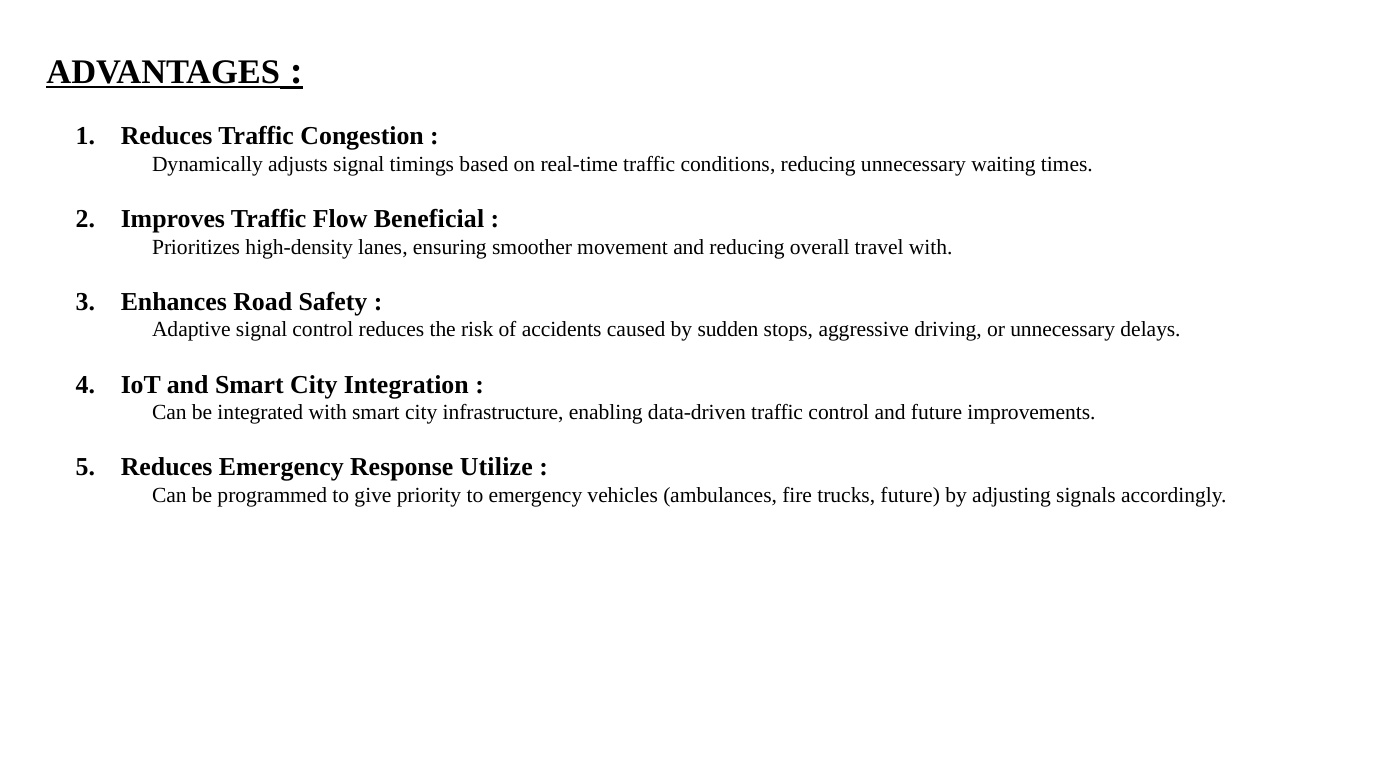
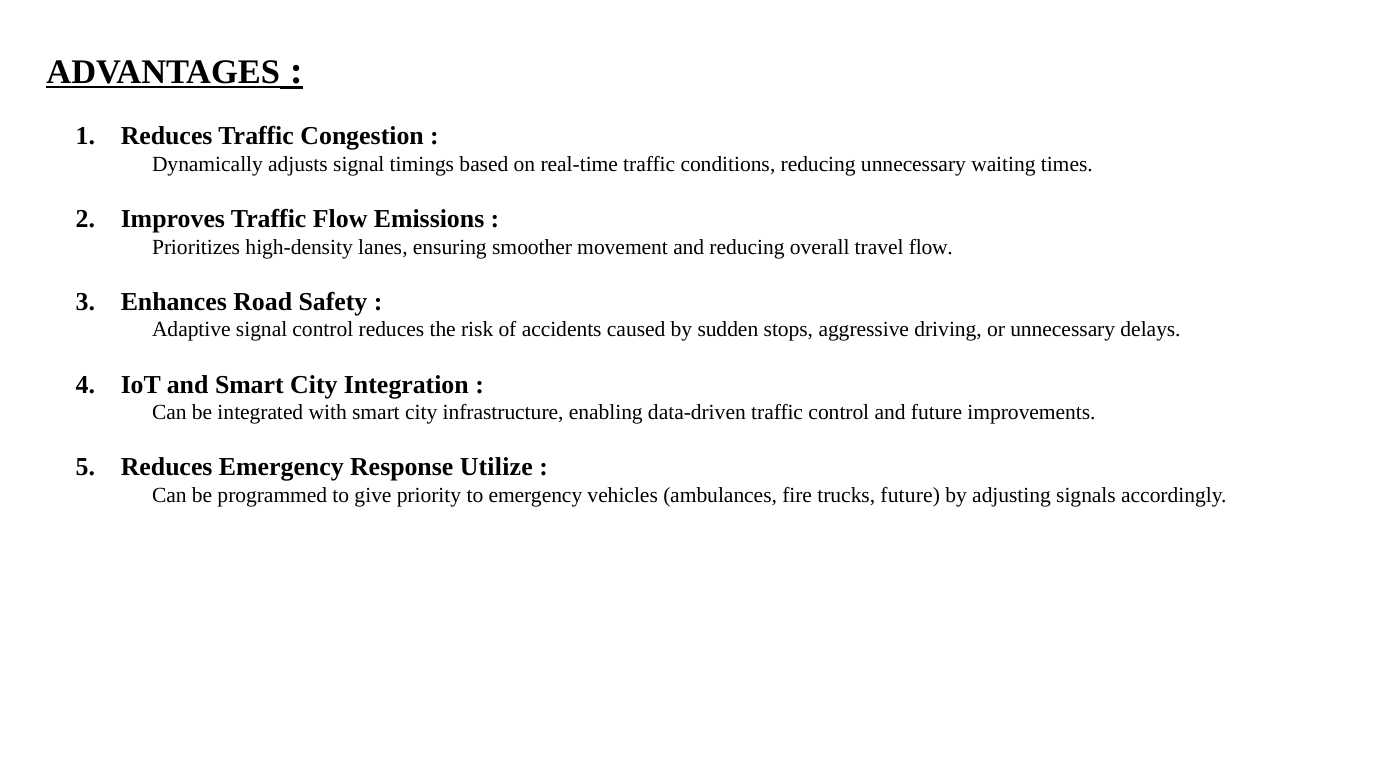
Beneficial: Beneficial -> Emissions (429, 219)
travel with: with -> flow (931, 247)
